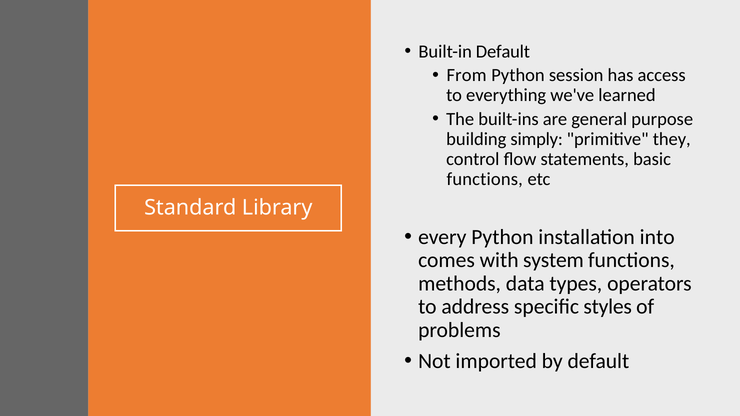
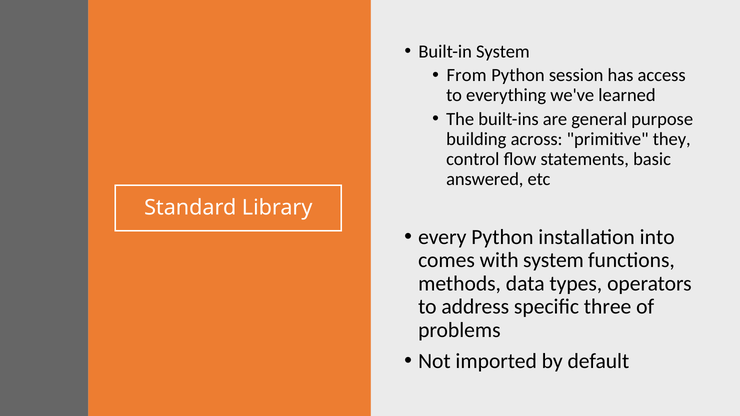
Built-in Default: Default -> System (503, 52)
simply: simply -> across (537, 139)
functions: functions -> answered (485, 179)
styles: styles -> three (608, 307)
